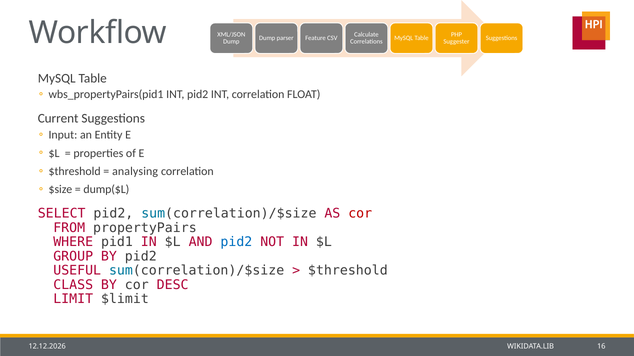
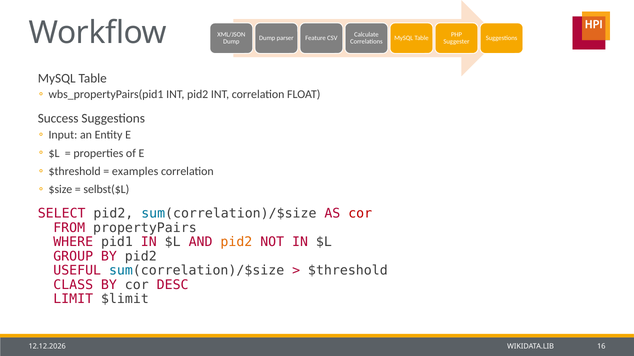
Current: Current -> Success (58, 119)
analysing: analysing -> examples (135, 172)
dump($L: dump($L -> selbst($L (106, 190)
pid2 colour: blue -> orange (236, 242)
